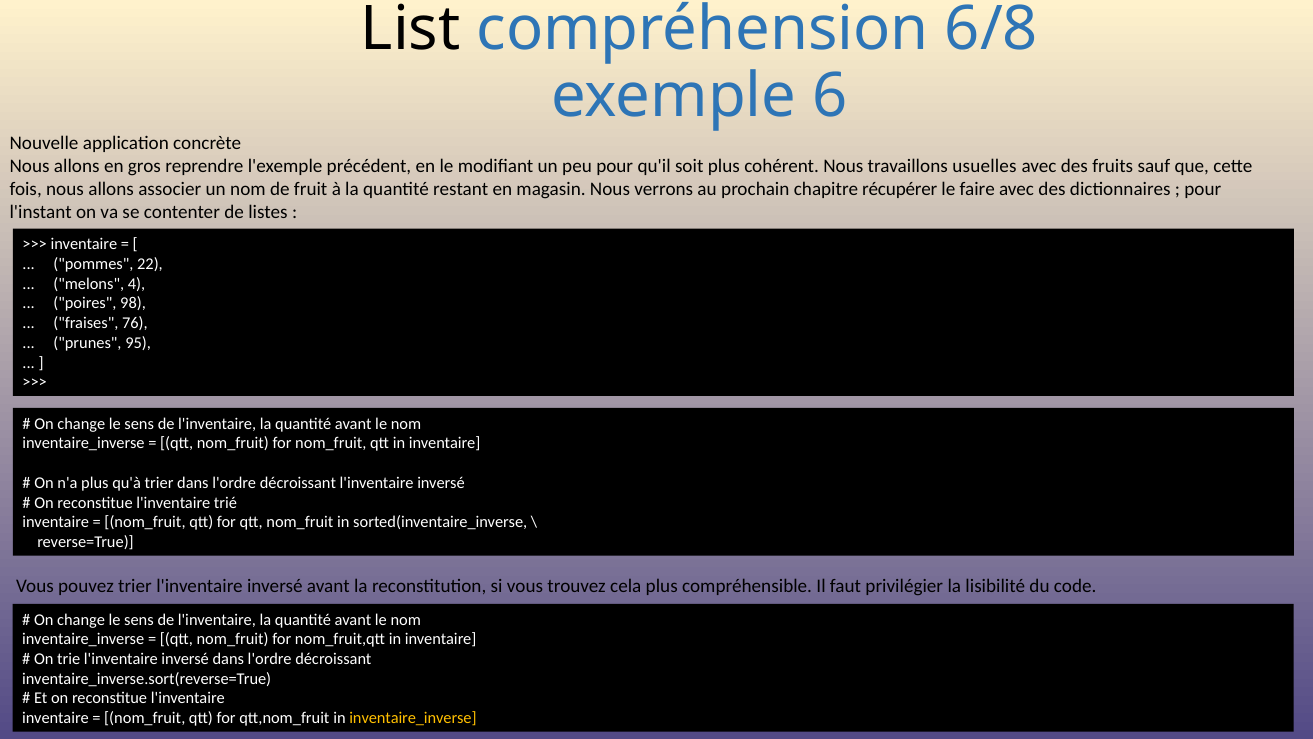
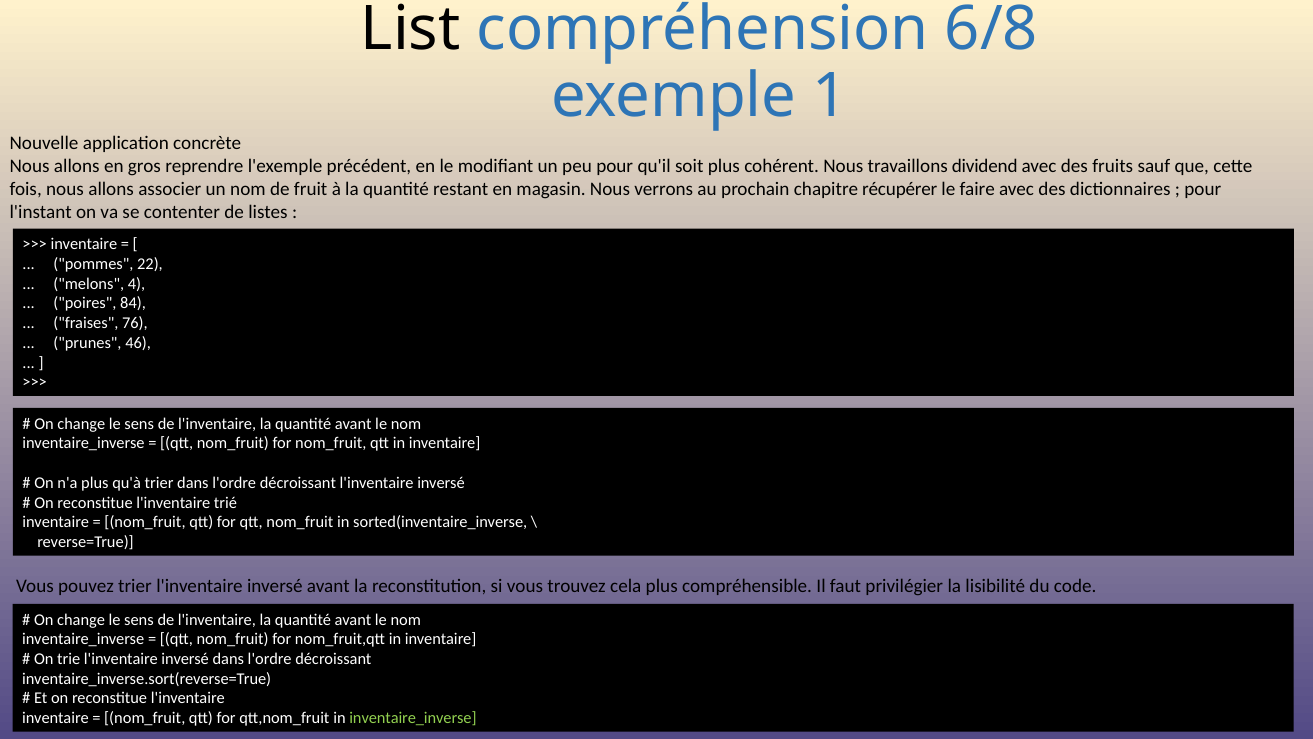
6: 6 -> 1 (830, 96)
usuelles: usuelles -> dividend (985, 166)
98: 98 -> 84 (133, 303)
95: 95 -> 46 (138, 343)
inventaire_inverse colour: yellow -> light green (413, 718)
